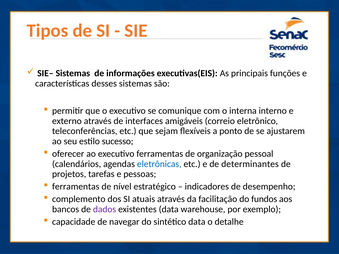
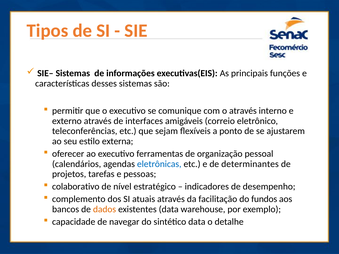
o interna: interna -> através (243, 111)
sucesso: sucesso -> externa (118, 141)
ferramentas: ferramentas -> colaborativo (76, 187)
dados colour: purple -> orange (105, 209)
